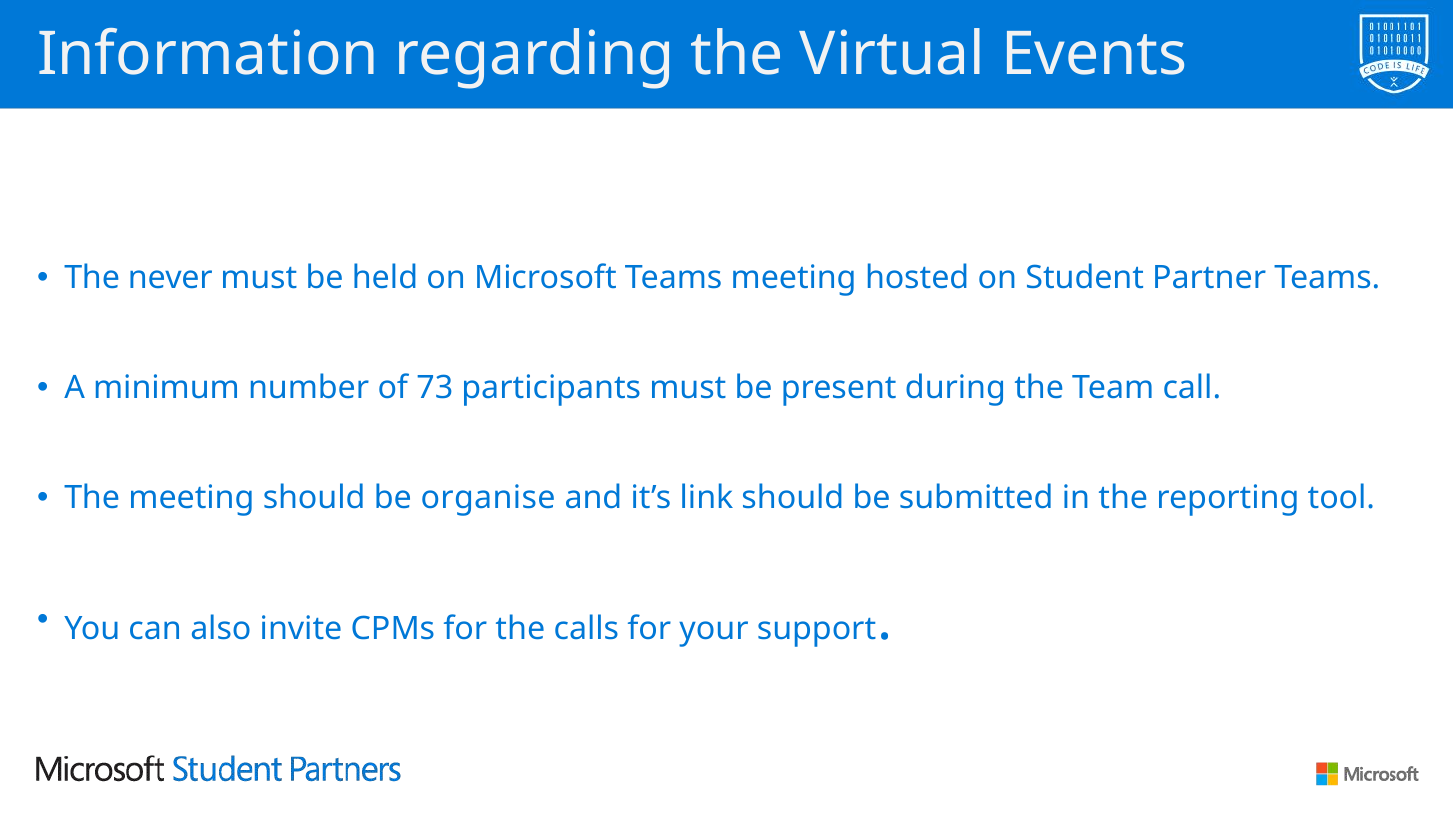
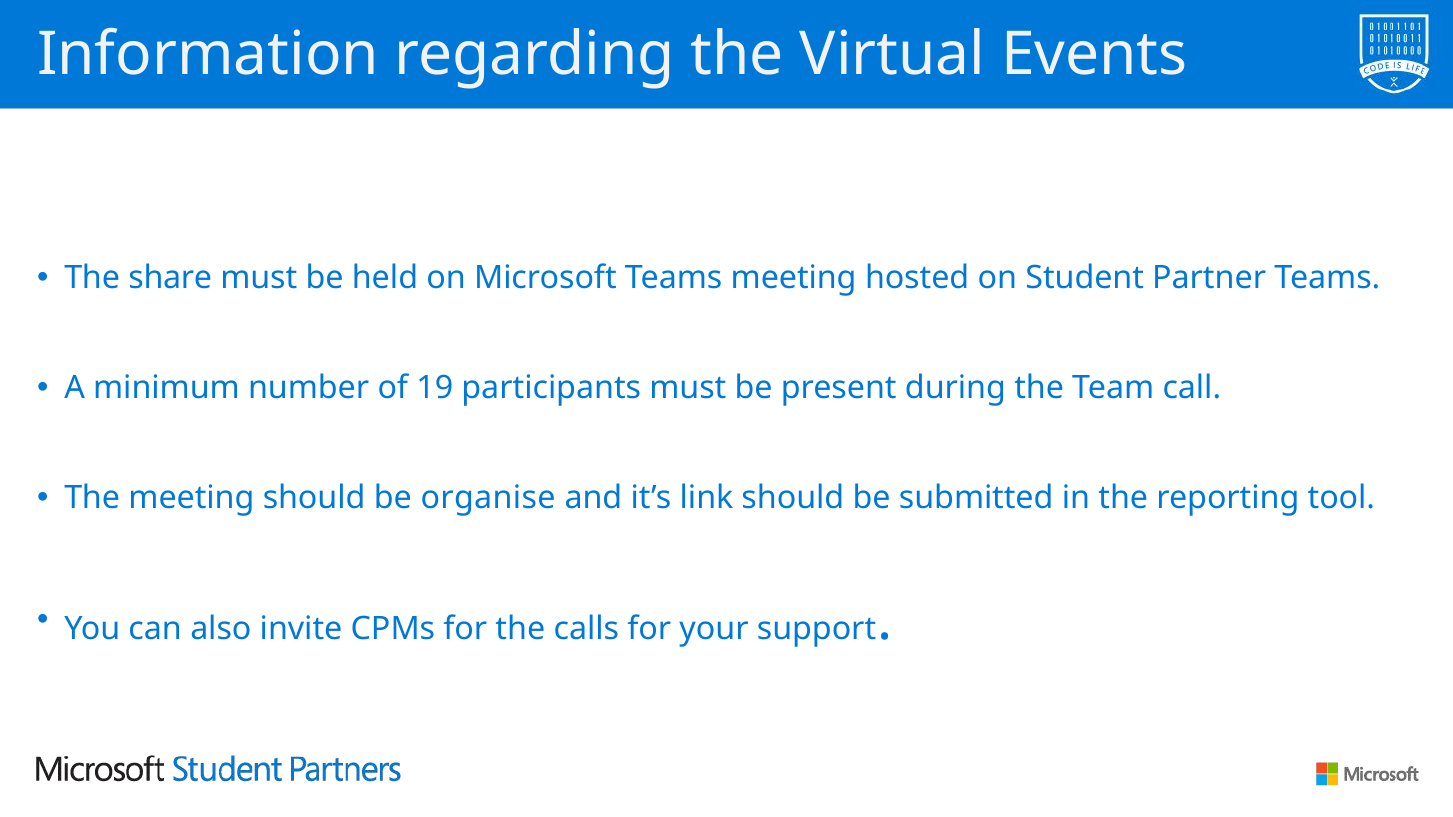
never: never -> share (170, 278)
73: 73 -> 19 (435, 388)
